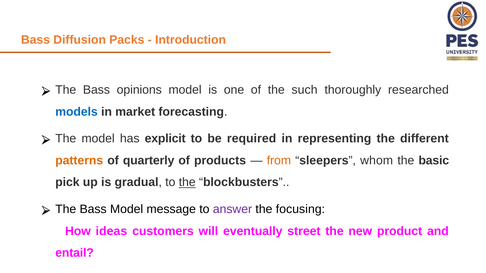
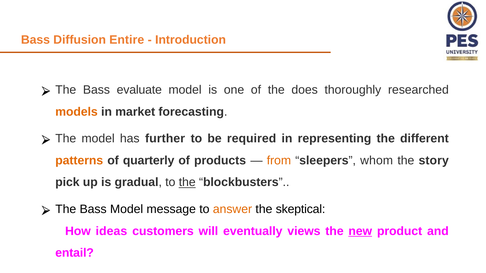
Packs: Packs -> Entire (127, 40)
opinions: opinions -> evaluate (139, 90)
such: such -> does (305, 90)
models colour: blue -> orange (77, 112)
explicit: explicit -> further (165, 139)
basic: basic -> story (434, 161)
answer colour: purple -> orange (232, 210)
focusing: focusing -> skeptical (301, 210)
street: street -> views (304, 231)
new underline: none -> present (360, 231)
